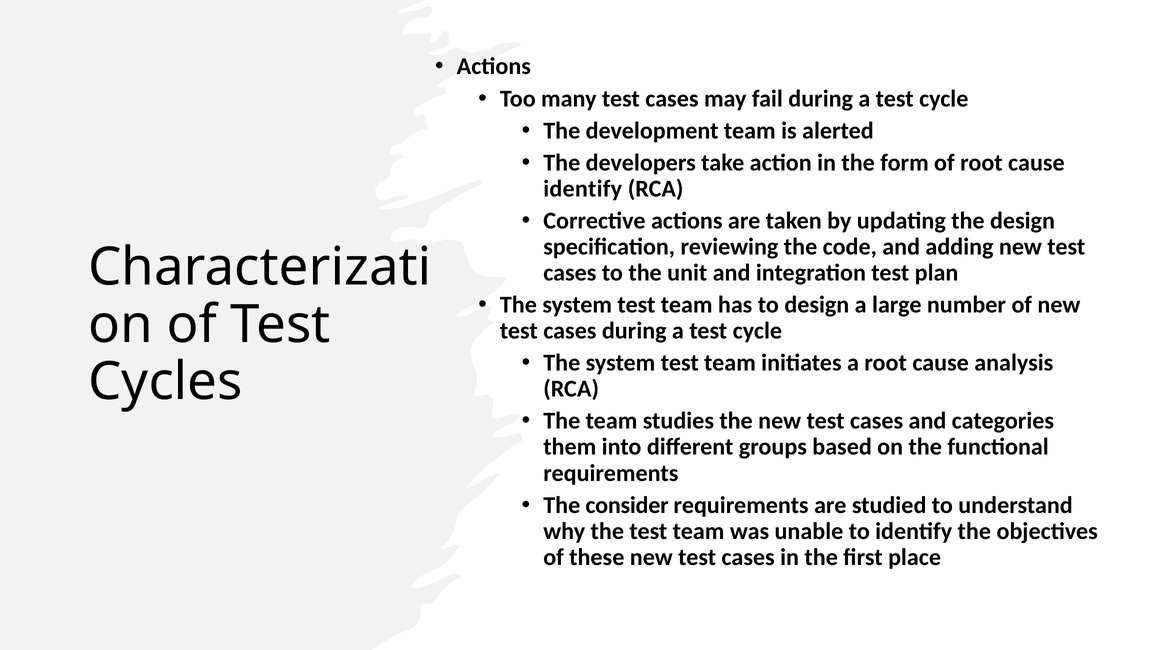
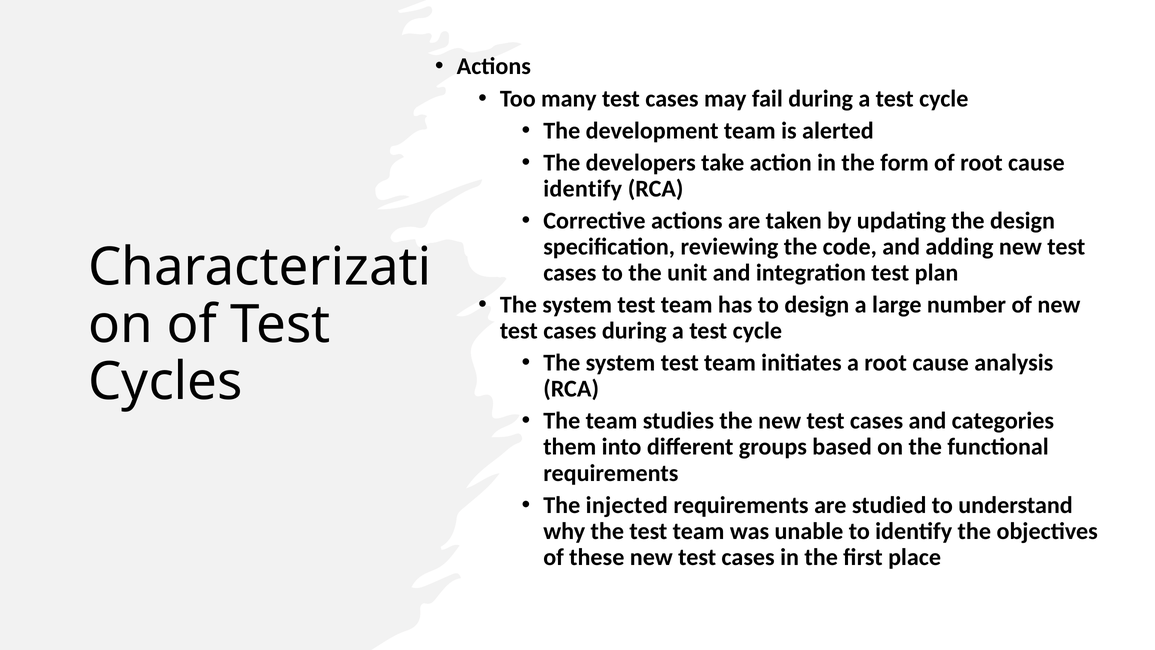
consider: consider -> injected (627, 505)
